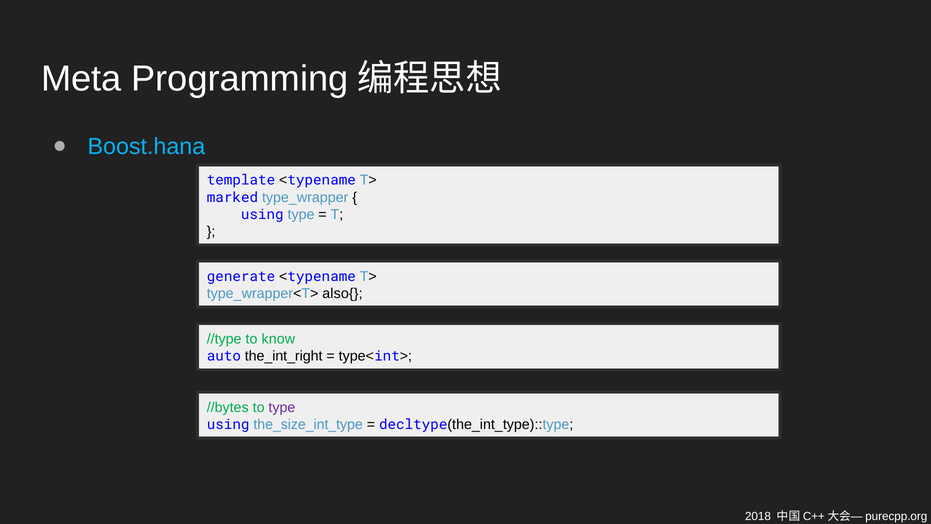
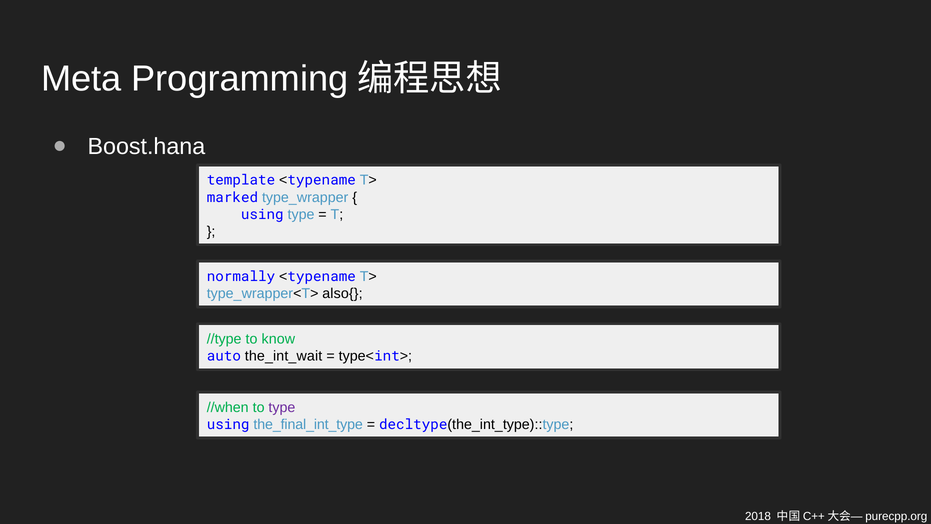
Boost.hana colour: light blue -> white (146, 146)
generate: generate -> normally (241, 276)
the_int_right: the_int_right -> the_int_wait (284, 356)
//bytes: //bytes -> //when (228, 407)
the_size_int_type: the_size_int_type -> the_final_int_type (308, 424)
